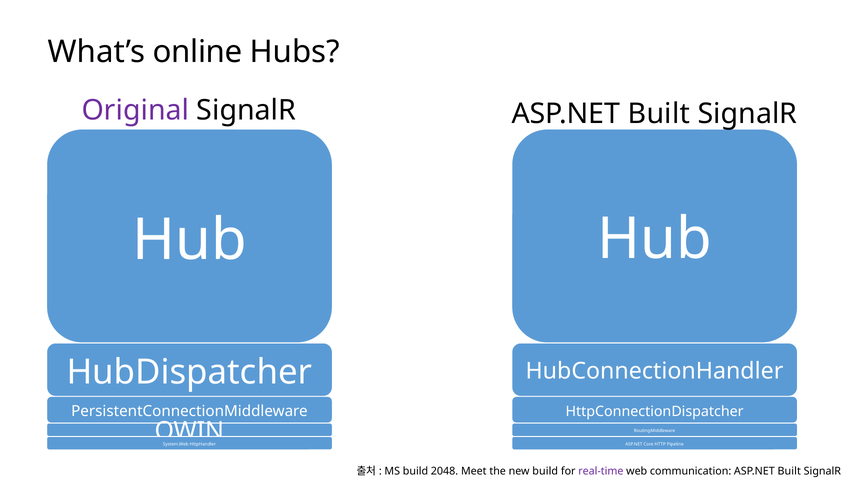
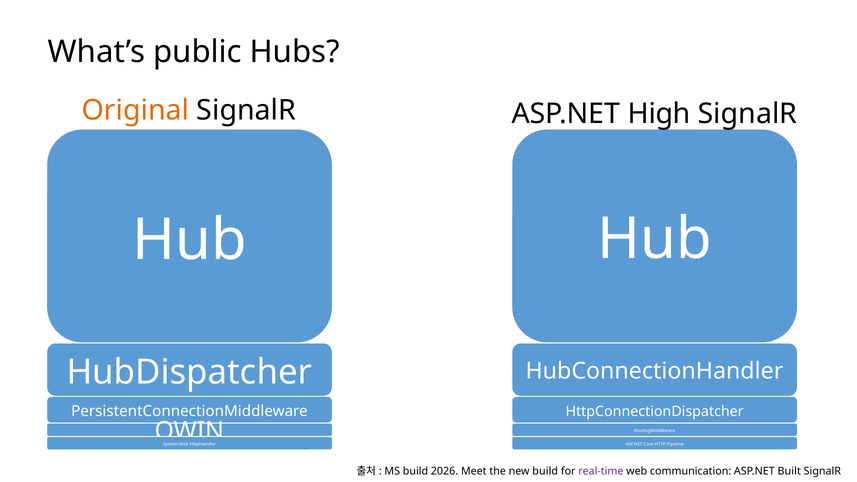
online: online -> public (197, 52)
Original colour: purple -> orange (135, 110)
SignalR ASP.NET Built: Built -> High (659, 114)
2048: 2048 -> 2026 (445, 471)
